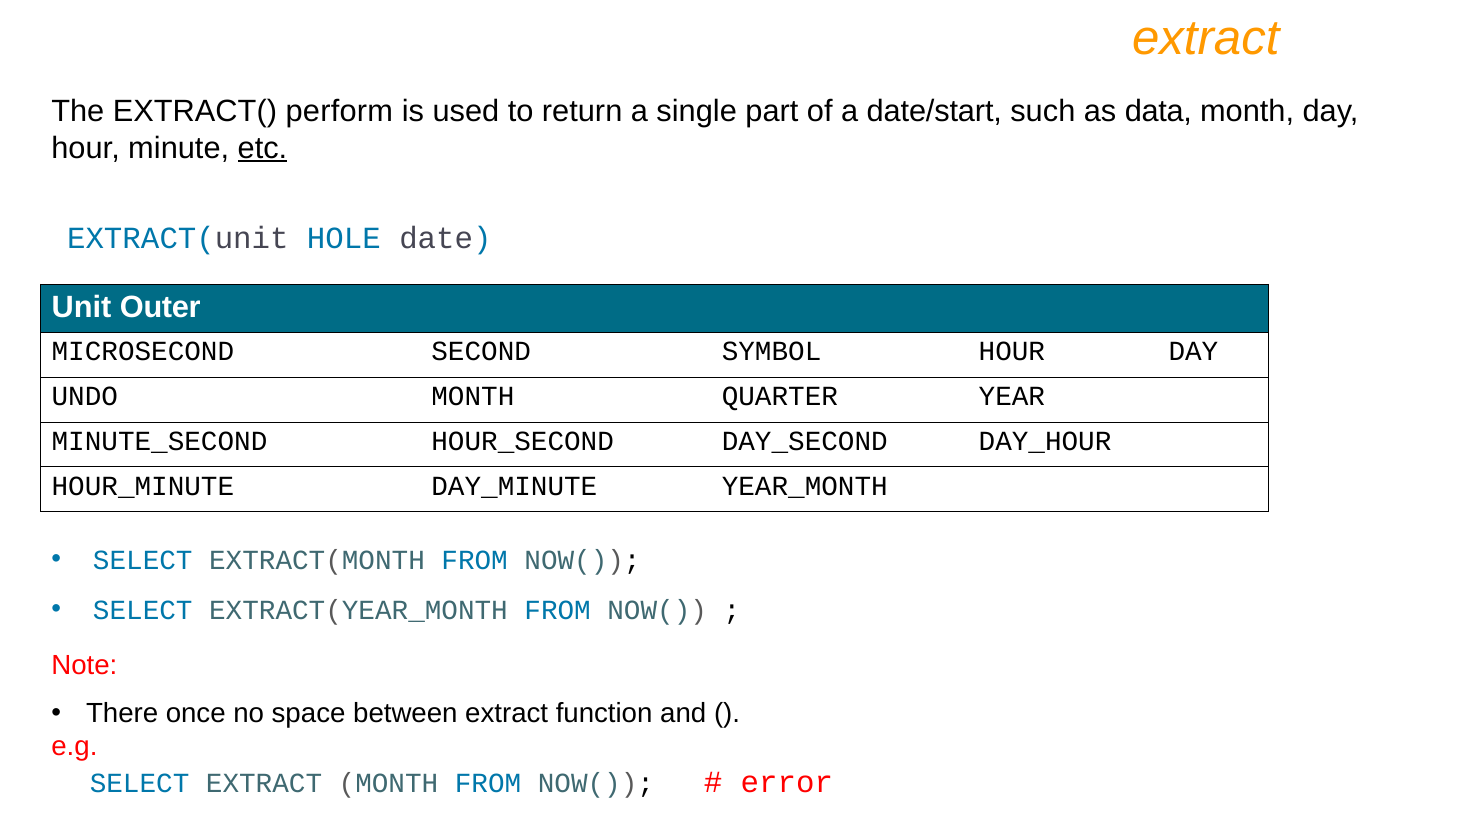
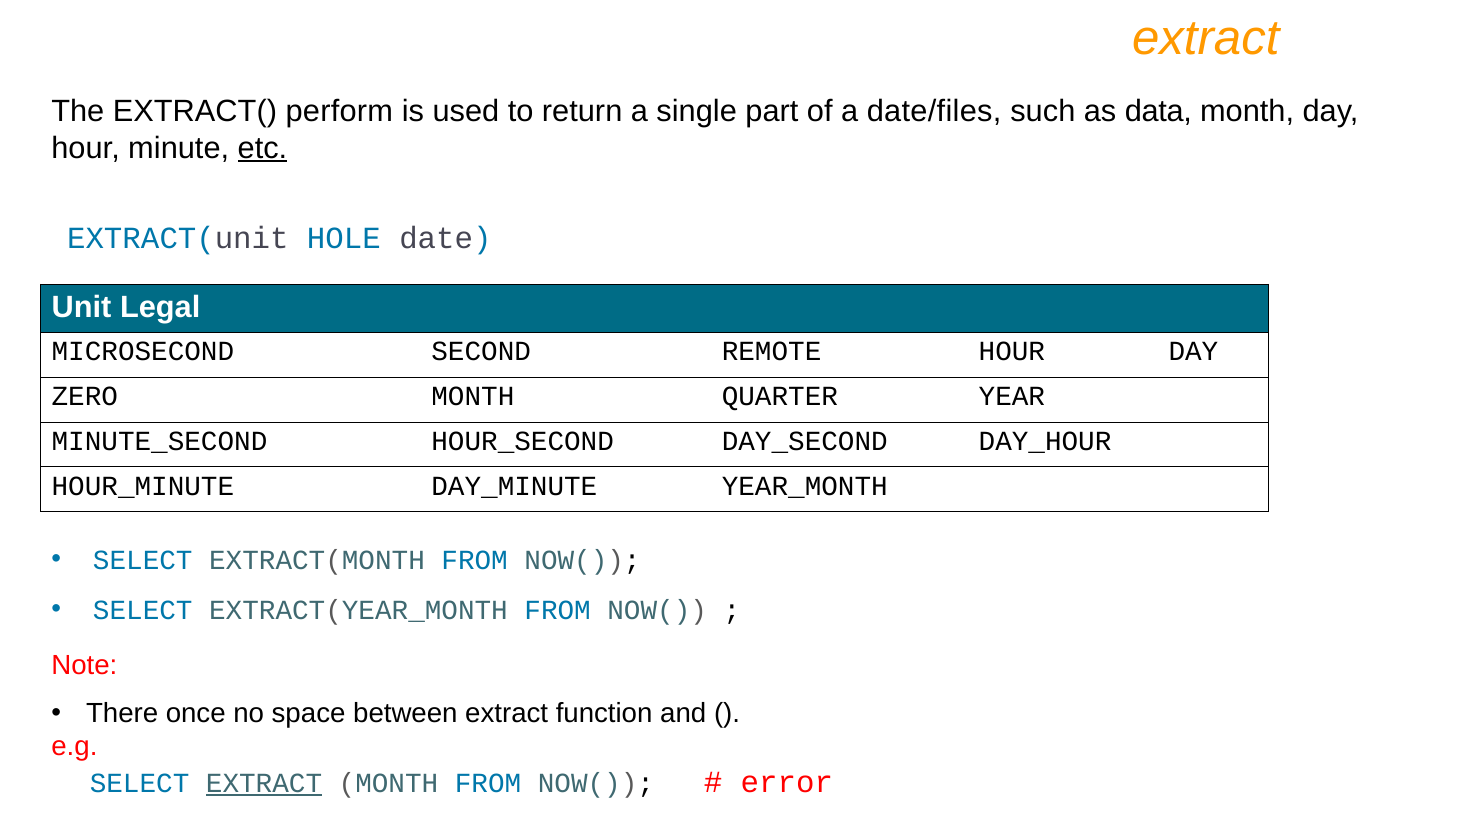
date/start: date/start -> date/files (934, 111)
Outer: Outer -> Legal (160, 307)
SYMBOL: SYMBOL -> REMOTE (772, 352)
UNDO: UNDO -> ZERO (85, 396)
EXTRACT underline: none -> present (264, 783)
